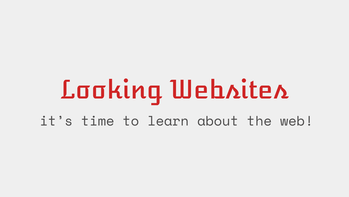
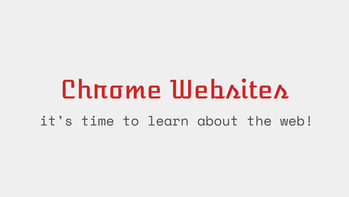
Looking: Looking -> Chrome (111, 90)
